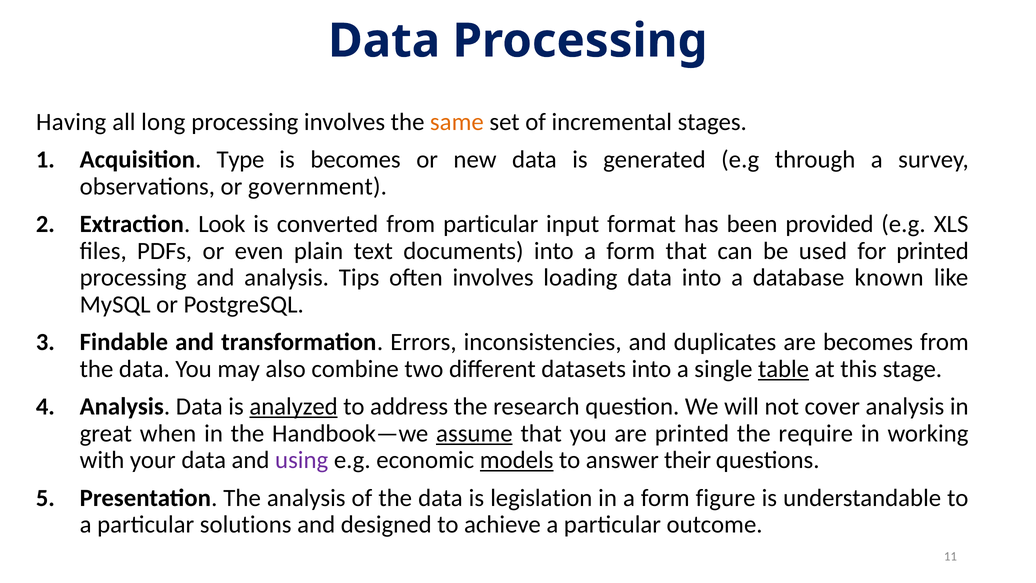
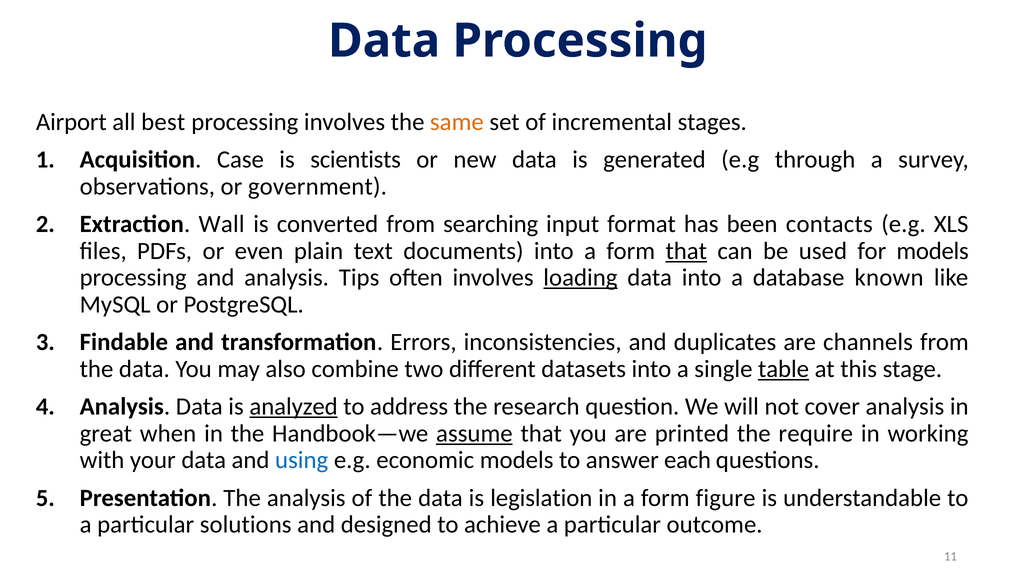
Having: Having -> Airport (71, 122)
long: long -> best (163, 122)
Type: Type -> Case (240, 160)
is becomes: becomes -> scientists (356, 160)
Look: Look -> Wall (222, 224)
from particular: particular -> searching (491, 224)
provided: provided -> contacts (829, 224)
that underline: none -> present (686, 251)
for printed: printed -> models (933, 251)
loading underline: none -> present (580, 278)
are becomes: becomes -> channels (868, 342)
using colour: purple -> blue (302, 460)
models underline: present -> none (517, 460)
their: their -> each (688, 460)
